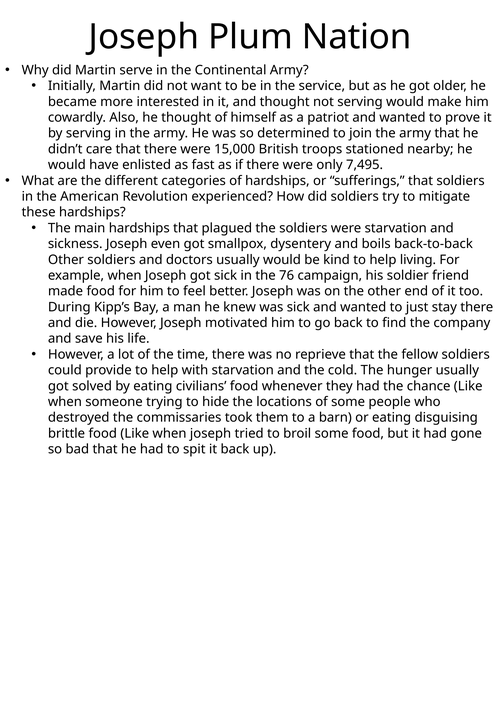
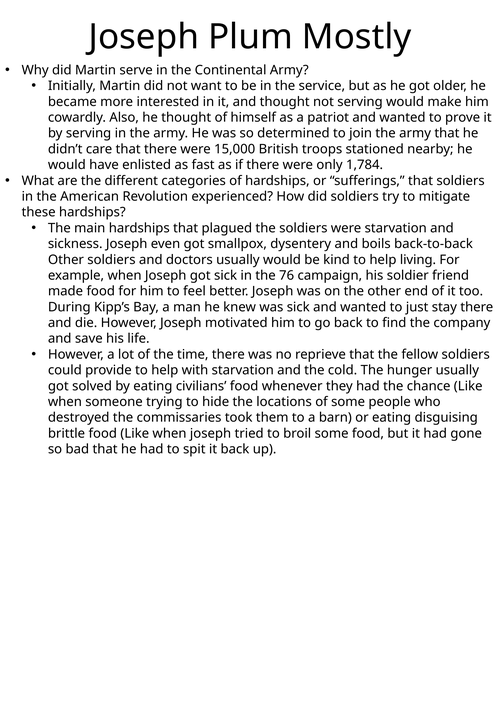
Nation: Nation -> Mostly (357, 37)
7,495: 7,495 -> 1,784 (365, 165)
